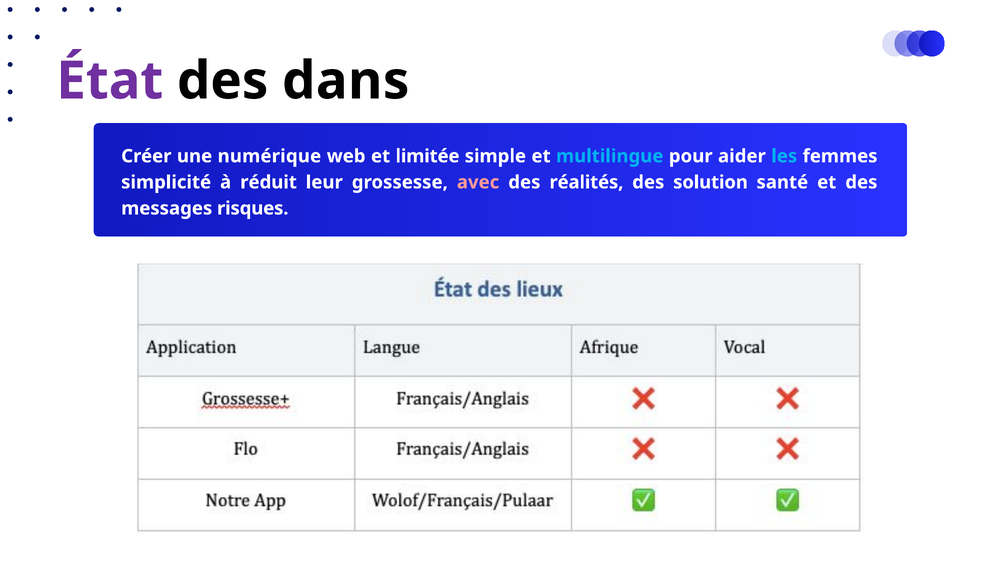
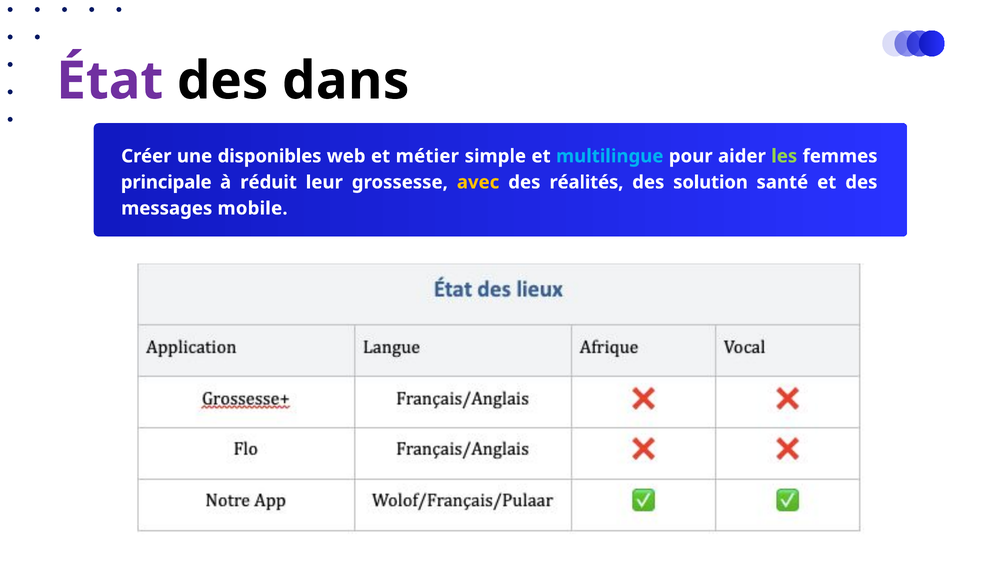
numérique: numérique -> disponibles (270, 156)
limitée: limitée -> métier (427, 156)
les colour: light blue -> light green (784, 156)
simplicité: simplicité -> principale (166, 182)
avec colour: pink -> yellow (478, 182)
risques: risques -> mobile (253, 208)
